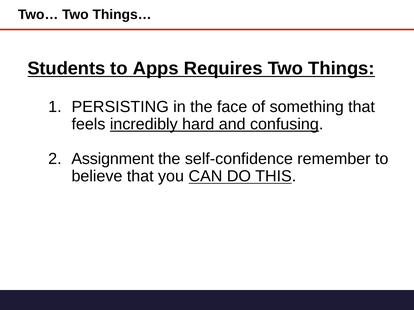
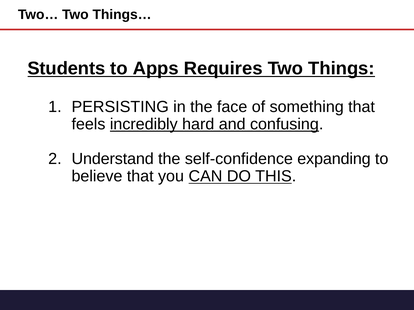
Assignment: Assignment -> Understand (113, 159)
remember: remember -> expanding (334, 159)
